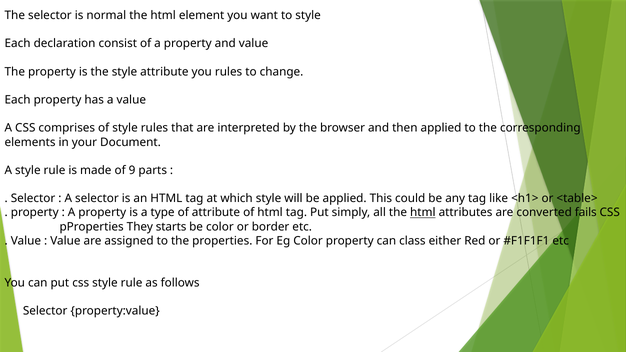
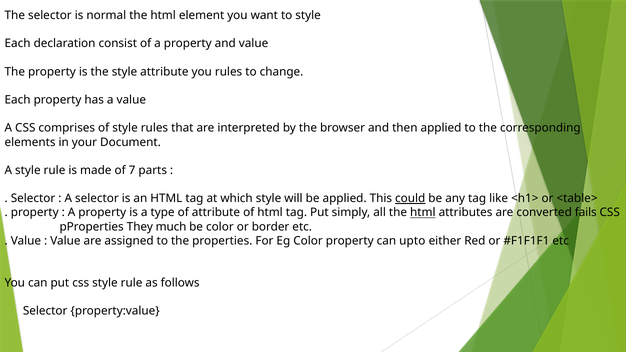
9: 9 -> 7 (132, 170)
could underline: none -> present (410, 199)
starts: starts -> much (171, 227)
class: class -> upto (412, 241)
